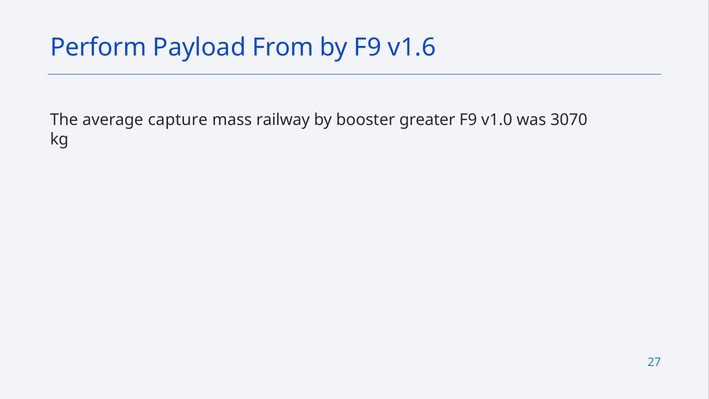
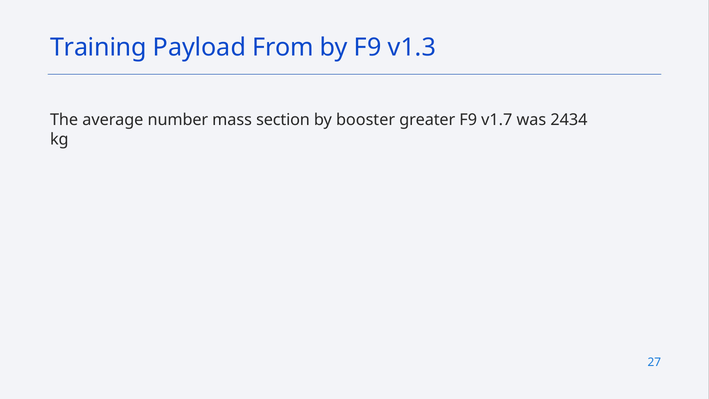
Perform: Perform -> Training (98, 47)
v1.6: v1.6 -> v1.3 (412, 47)
capture: capture -> number (178, 120)
railway: railway -> section (283, 120)
v1.0: v1.0 -> v1.7 (497, 120)
3070: 3070 -> 2434 (569, 120)
